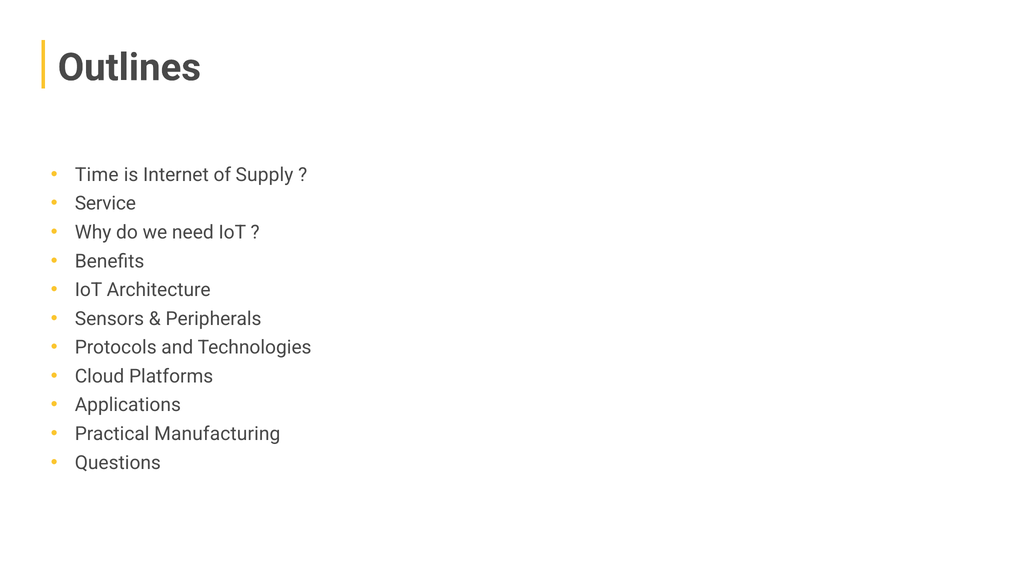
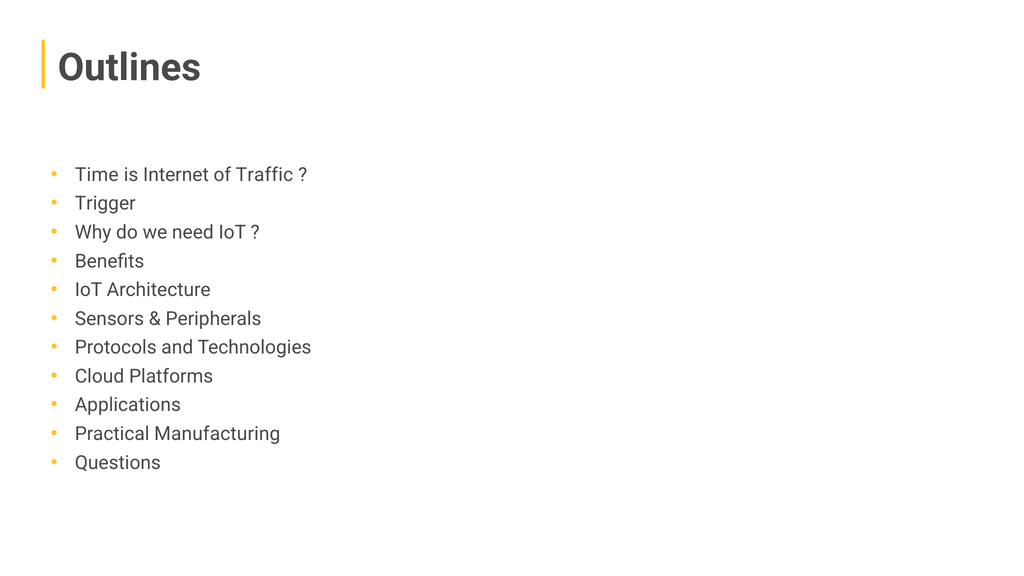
Supply: Supply -> Traffic (264, 175)
Service: Service -> Trigger (105, 204)
